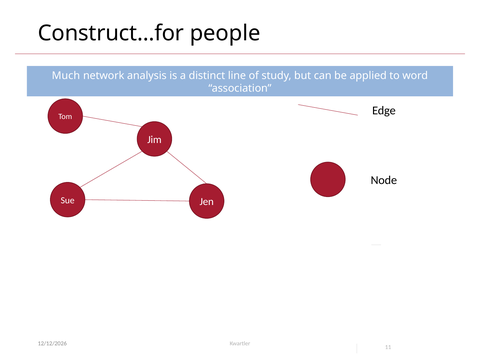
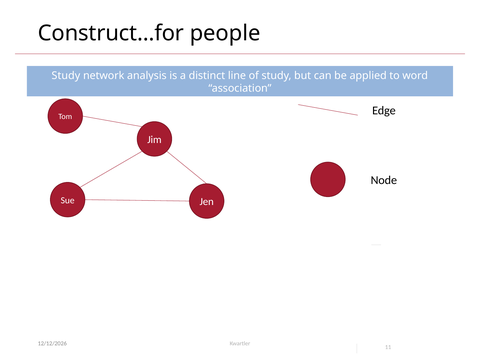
Much: Much -> Study (66, 75)
